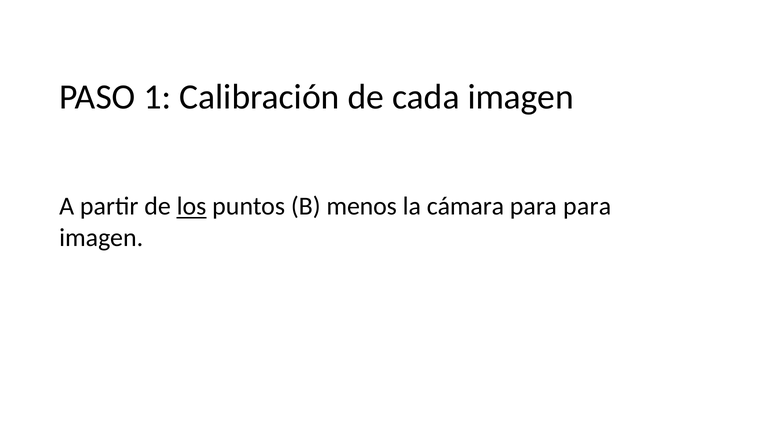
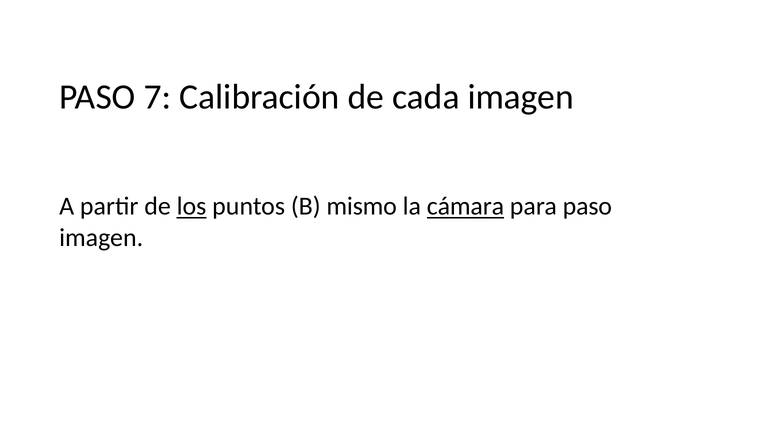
1: 1 -> 7 (157, 97)
menos: menos -> mismo (362, 206)
cámara underline: none -> present (465, 206)
para para: para -> paso (587, 206)
